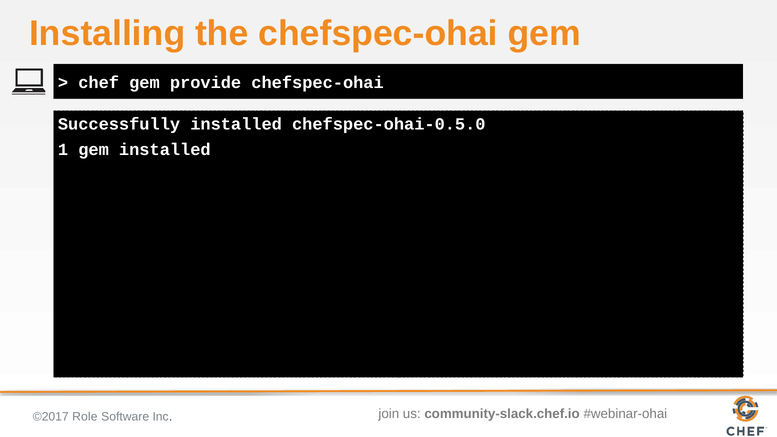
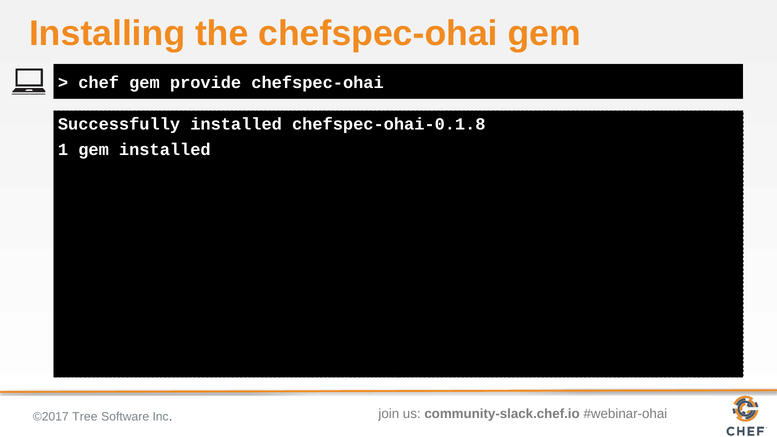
chefspec-ohai-0.5.0: chefspec-ohai-0.5.0 -> chefspec-ohai-0.1.8 (389, 124)
Role: Role -> Tree (85, 417)
